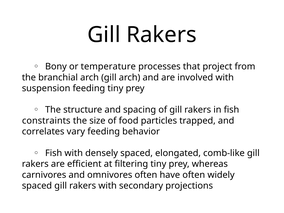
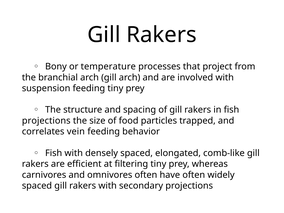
constraints: constraints -> projections (46, 121)
vary: vary -> vein (76, 132)
